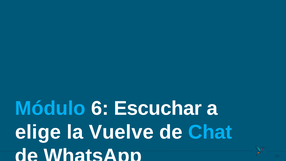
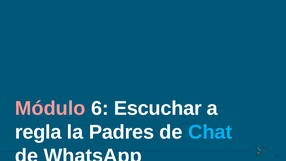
Módulo colour: light blue -> pink (50, 108)
elige: elige -> regla (38, 132)
Vuelve: Vuelve -> Padres (121, 132)
